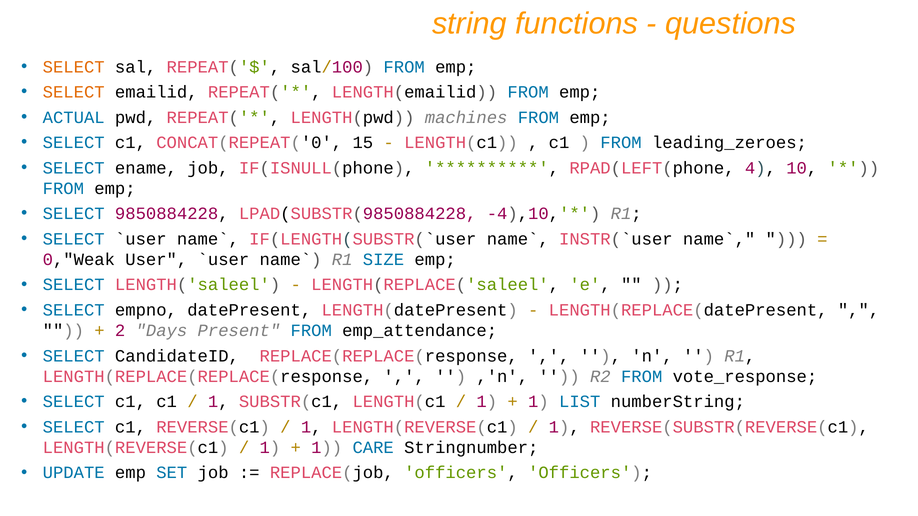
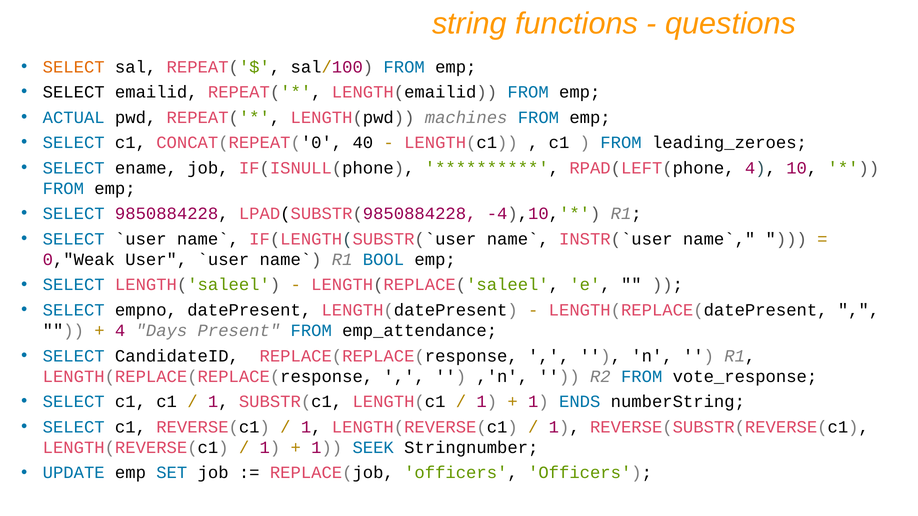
SELECT colour: orange -> black (74, 92)
15: 15 -> 40 (363, 143)
SIZE: SIZE -> BOOL (383, 260)
2: 2 -> 4 (120, 331)
LIST: LIST -> ENDS (580, 402)
CARE: CARE -> SEEK (373, 448)
